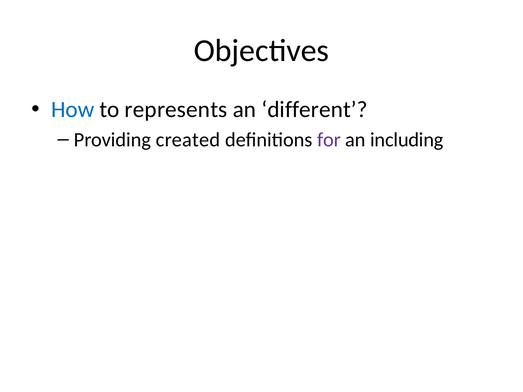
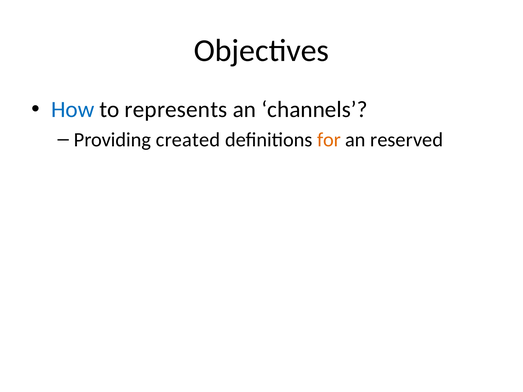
different: different -> channels (315, 110)
for colour: purple -> orange (329, 140)
including: including -> reserved (407, 140)
